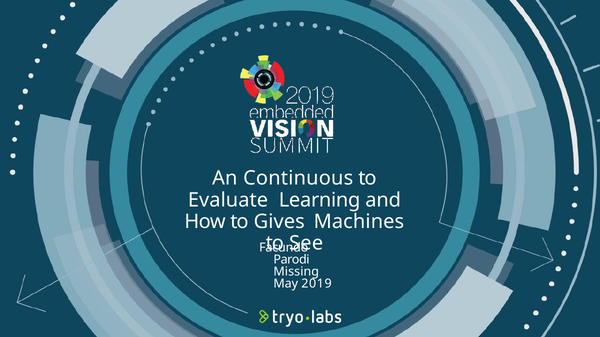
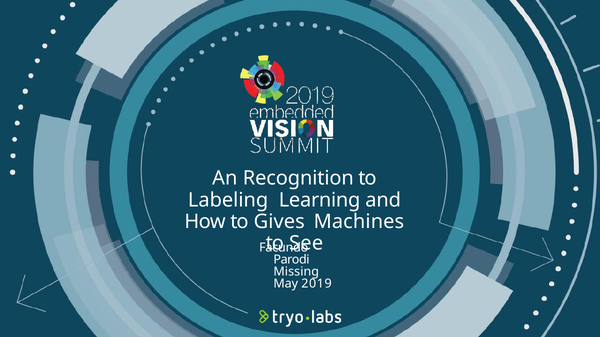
Continuous: Continuous -> Recognition (298, 179)
Evaluate: Evaluate -> Labeling (228, 200)
